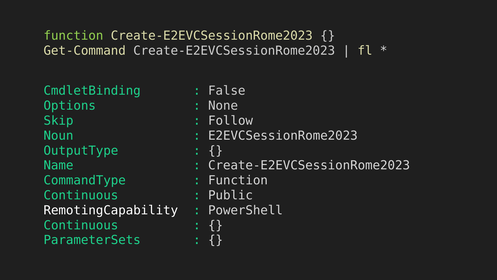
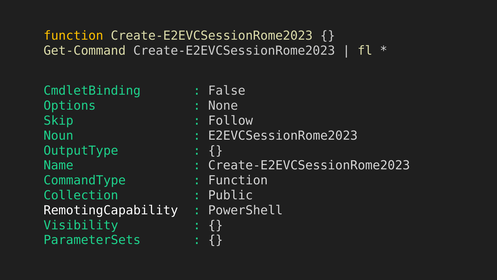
function colour: light green -> yellow (73, 36)
Continuous: Continuous -> Collection (81, 195)
Continuous: Continuous -> Visibility (81, 225)
